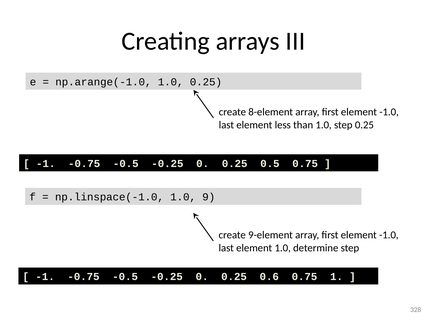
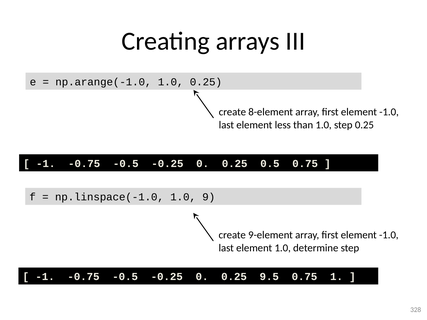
0.6: 0.6 -> 9.5 (269, 277)
